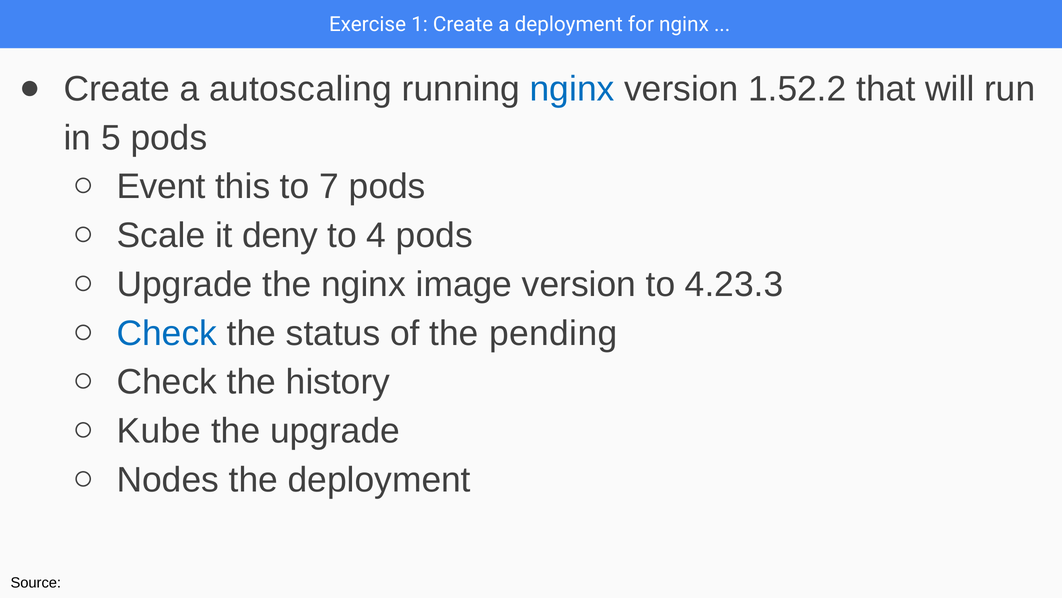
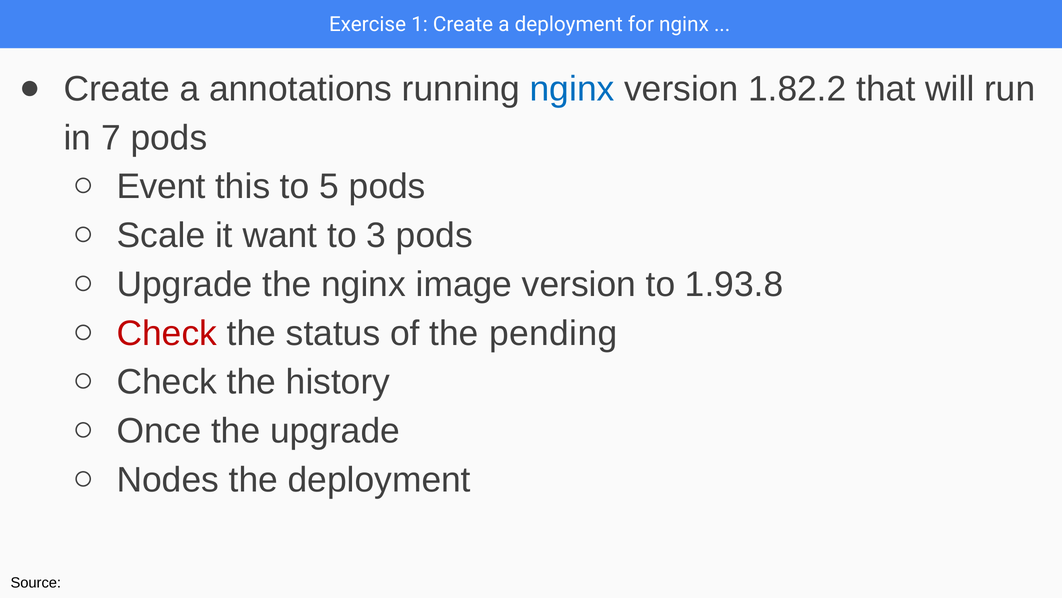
autoscaling: autoscaling -> annotations (301, 89)
1.52.2: 1.52.2 -> 1.82.2 (797, 89)
5: 5 -> 7 (111, 138)
7: 7 -> 5 (329, 187)
deny: deny -> want (280, 235)
4: 4 -> 3 (376, 235)
4.23.3: 4.23.3 -> 1.93.8 (734, 284)
Check colour: blue -> red (167, 333)
Kube: Kube -> Once (159, 431)
